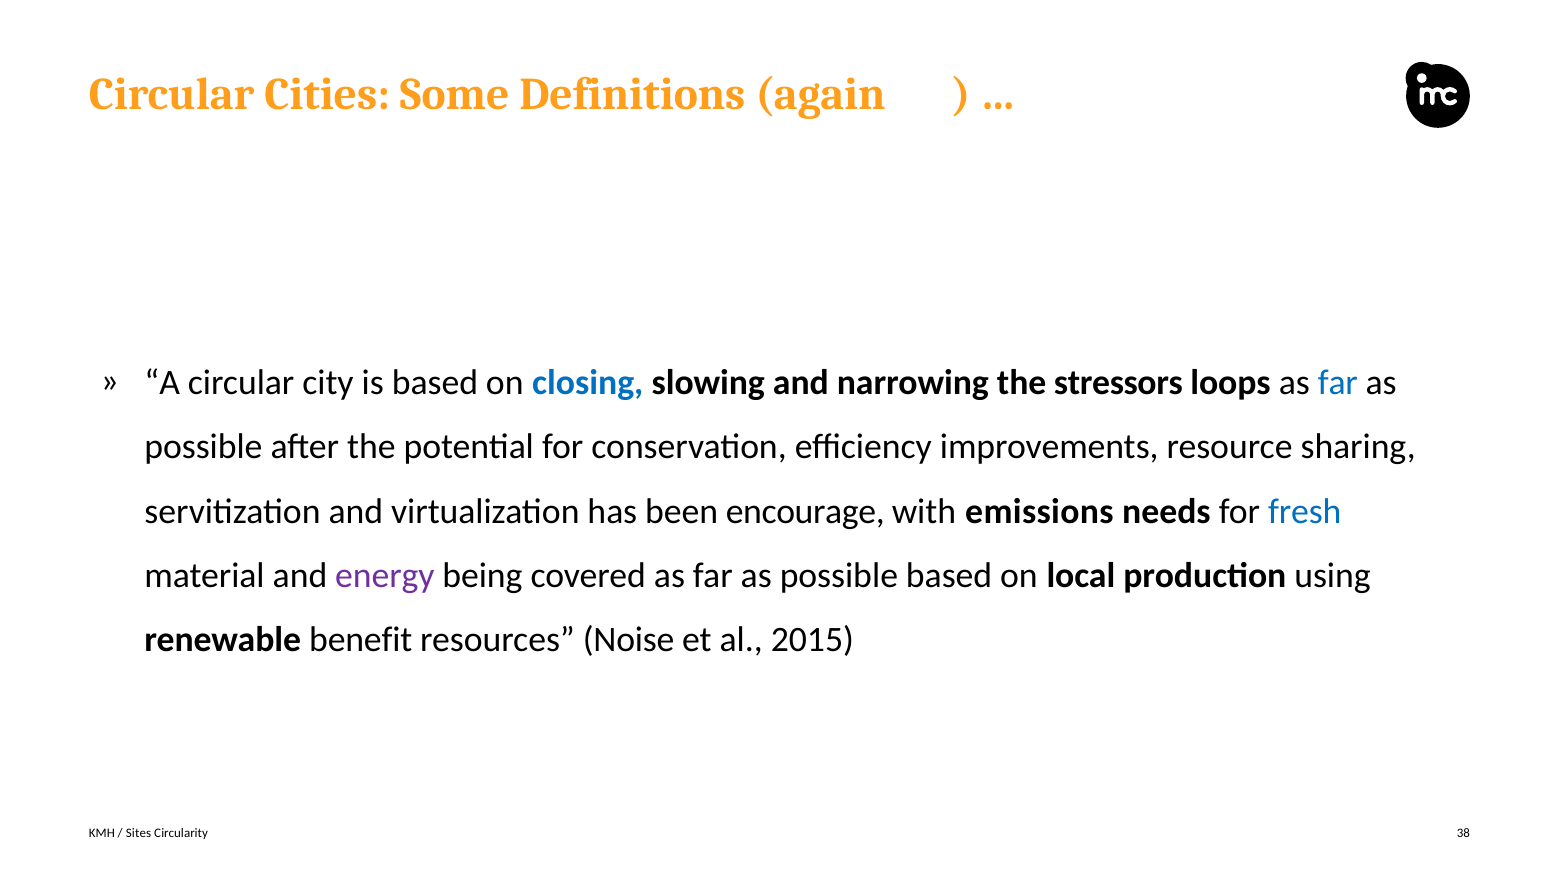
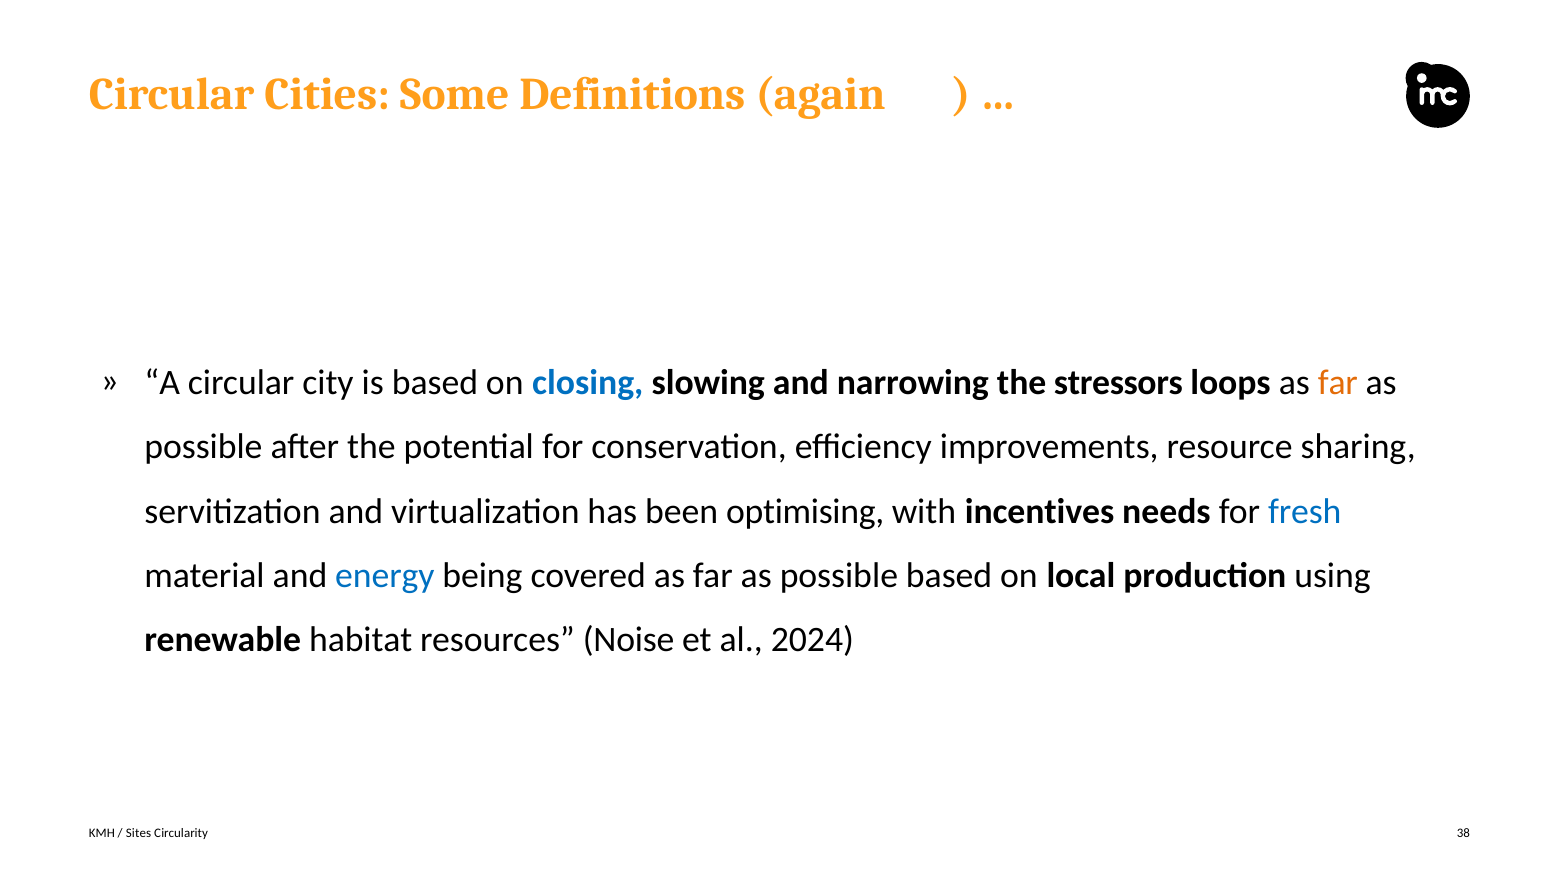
far colour: blue -> orange (1338, 383)
encourage: encourage -> optimising (805, 511)
emissions: emissions -> incentives (1040, 511)
energy colour: purple -> blue (385, 576)
benefit: benefit -> habitat (361, 640)
2015: 2015 -> 2024 (812, 640)
